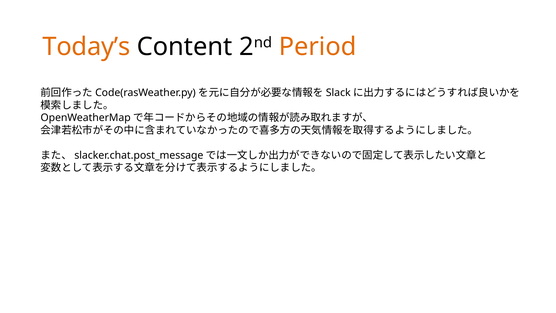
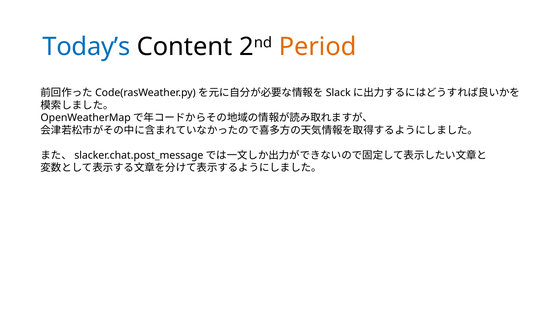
Today’s colour: orange -> blue (86, 47)
